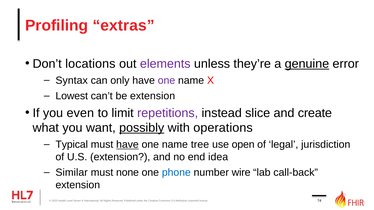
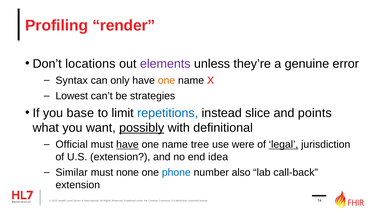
extras: extras -> render (124, 26)
genuine underline: present -> none (307, 64)
one colour: purple -> orange (166, 81)
be extension: extension -> strategies (153, 96)
even: even -> base (80, 113)
repetitions colour: purple -> blue (168, 113)
create: create -> points (315, 113)
operations: operations -> definitional (223, 128)
Typical: Typical -> Official (72, 145)
open: open -> were (243, 145)
legal underline: none -> present (284, 145)
wire: wire -> also (241, 173)
